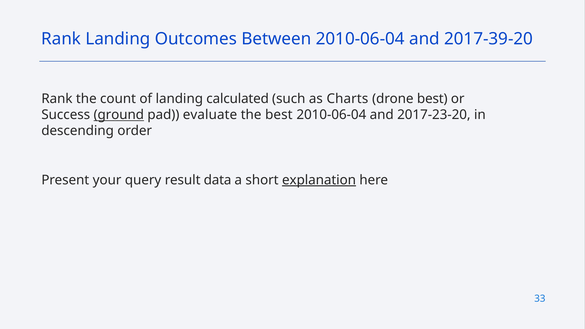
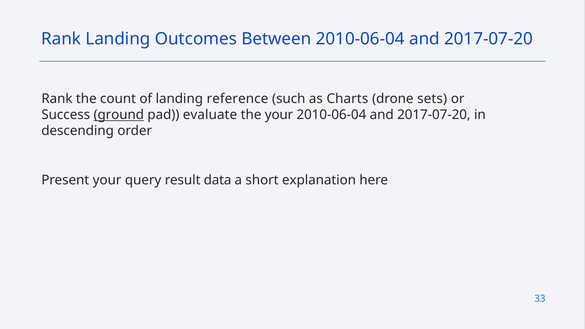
Between 2010-06-04 and 2017-39-20: 2017-39-20 -> 2017-07-20 (489, 39)
calculated: calculated -> reference (237, 99)
drone best: best -> sets (432, 99)
the best: best -> your (279, 115)
2017-23-20: 2017-23-20 -> 2017-07-20 (434, 115)
explanation underline: present -> none (319, 180)
